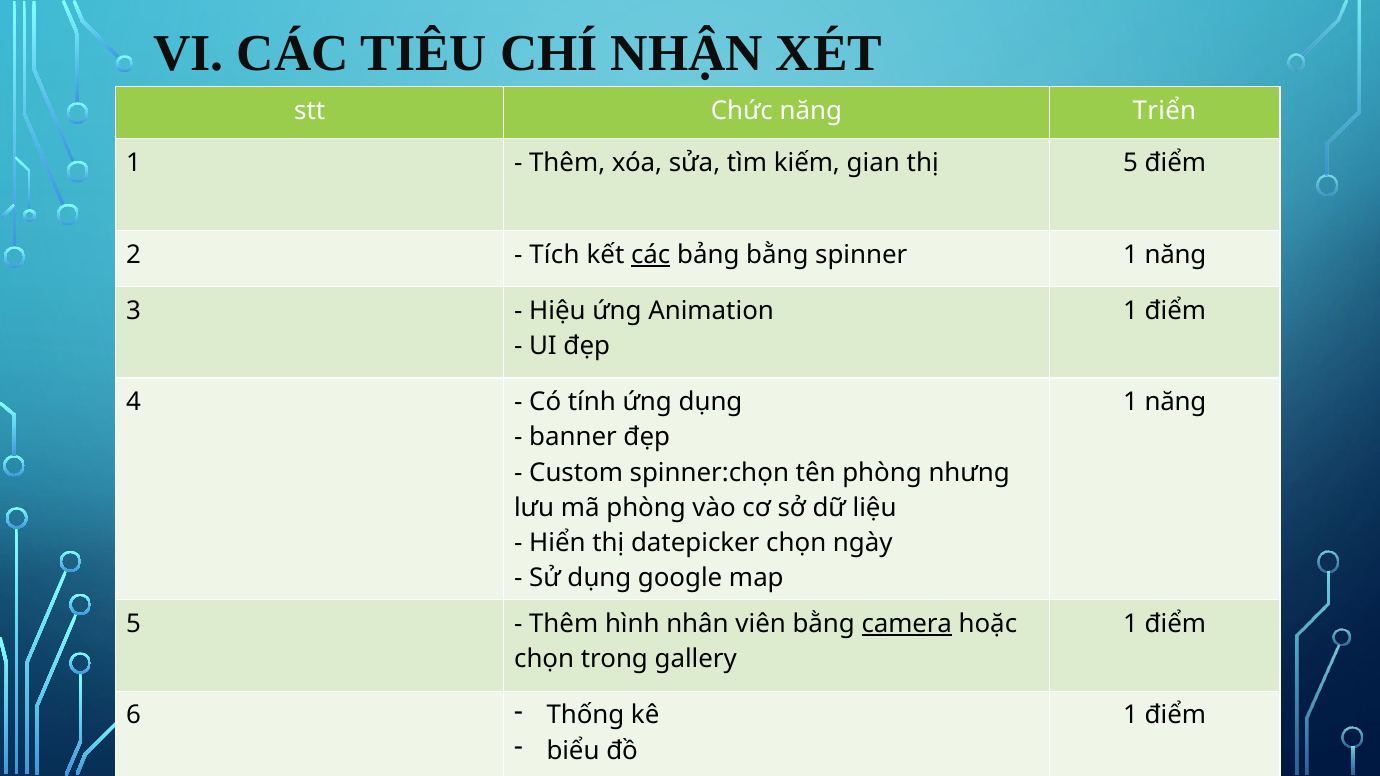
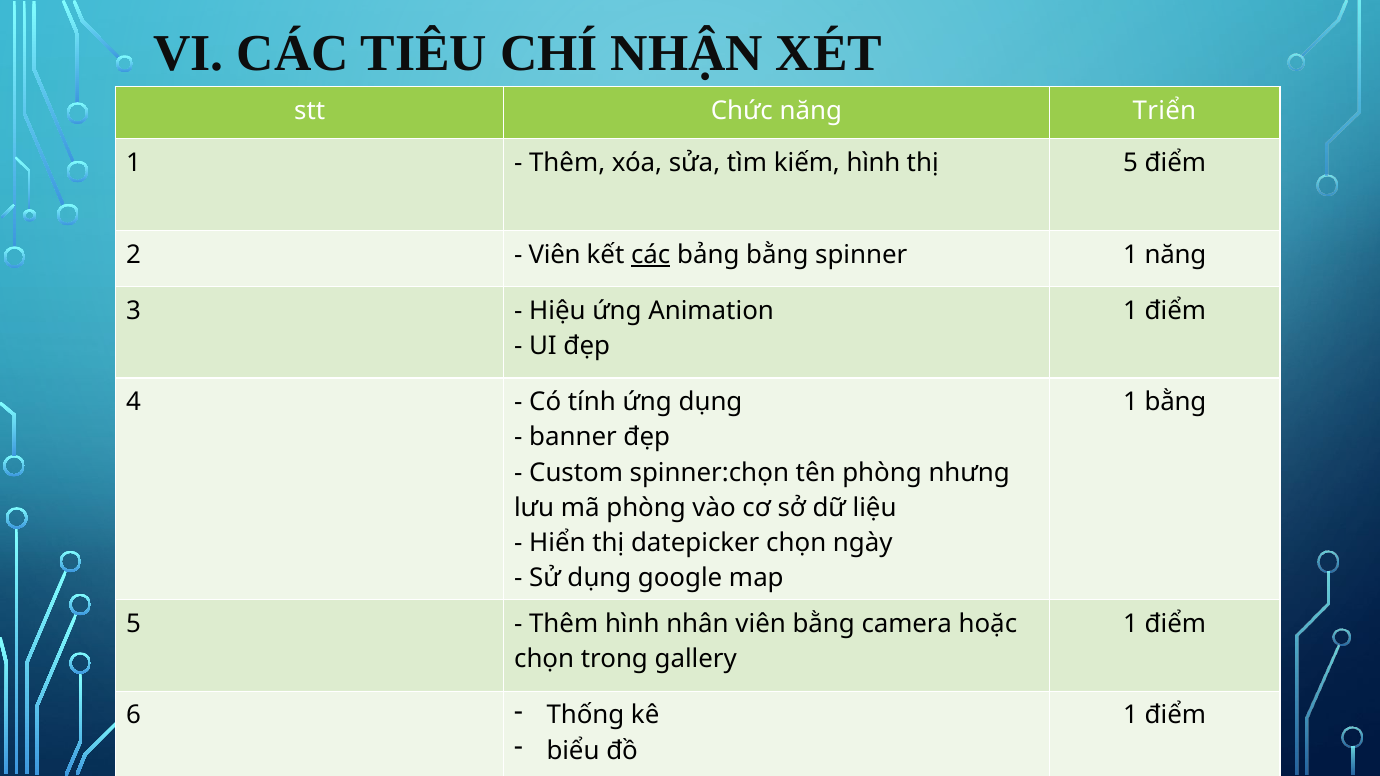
kiếm gian: gian -> hình (873, 163)
Tích: Tích -> Viên (555, 255)
năng: năng -> bằng (1175, 402)
camera underline: present -> none (907, 624)
